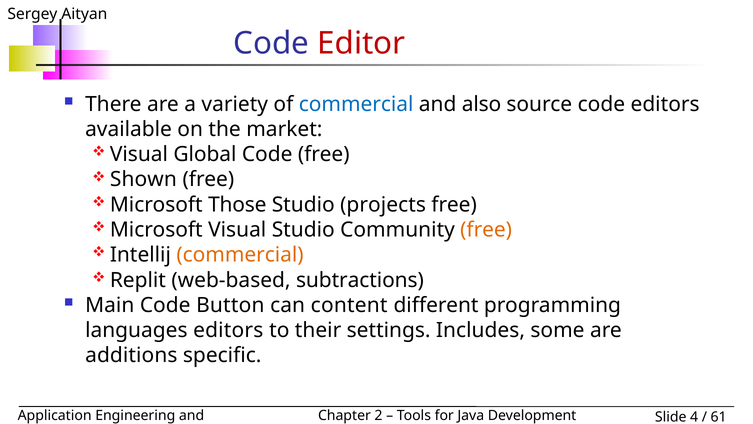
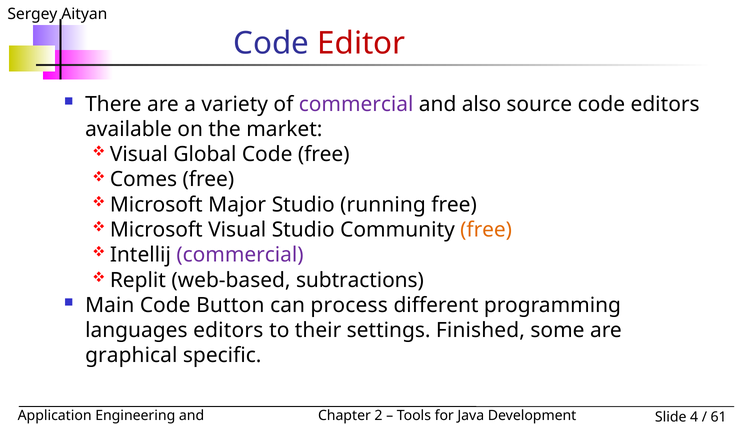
commercial colour: blue -> purple (356, 104)
Shown: Shown -> Comes (143, 179)
Those: Those -> Major (237, 204)
projects: projects -> running (383, 204)
commercial colour: orange -> purple (240, 255)
content: content -> process (349, 305)
Includes: Includes -> Finished (480, 330)
additions: additions -> graphical (131, 355)
